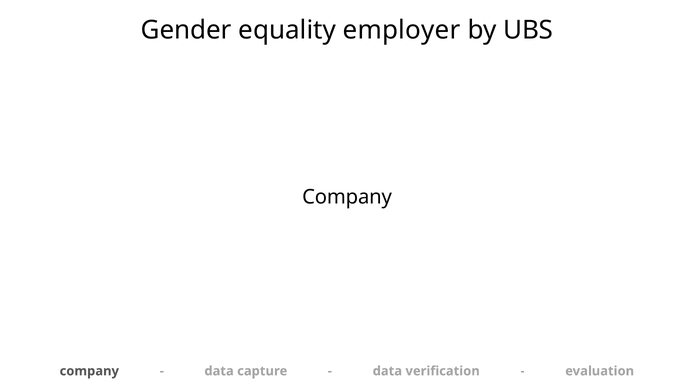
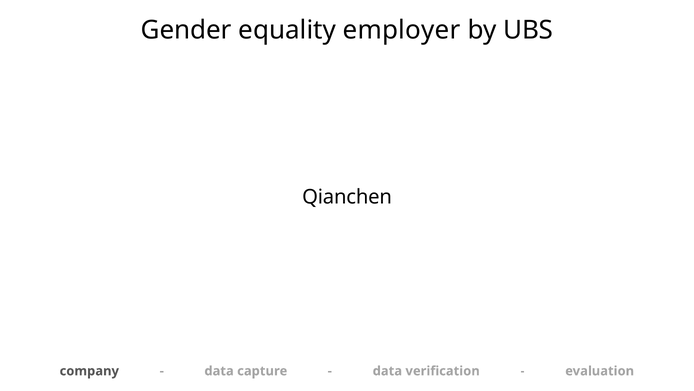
Company: Company -> Qianchen (347, 197)
